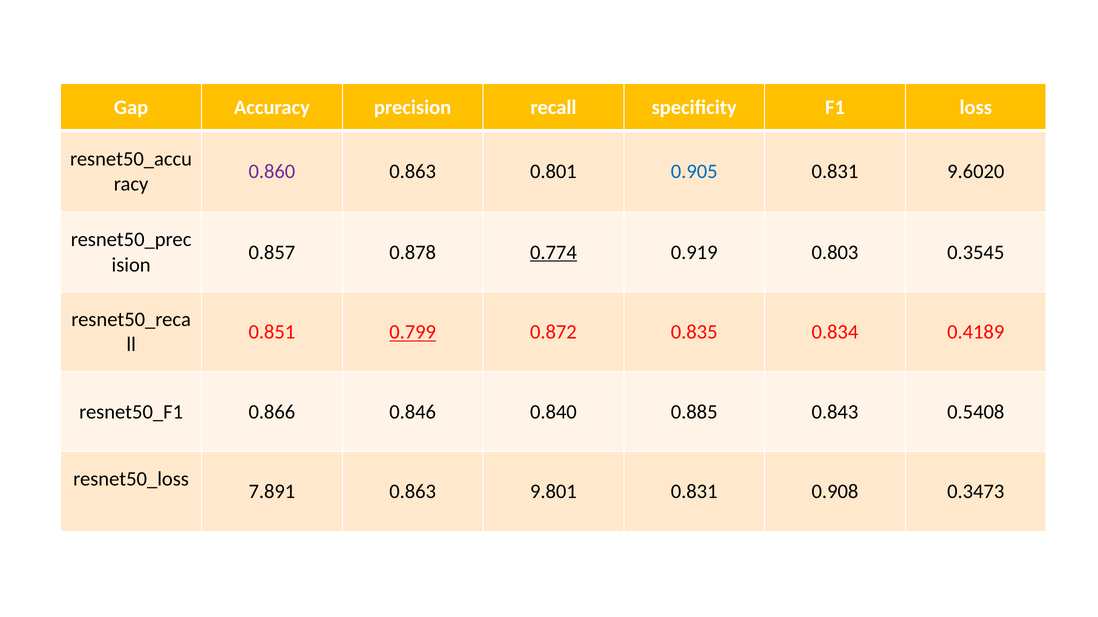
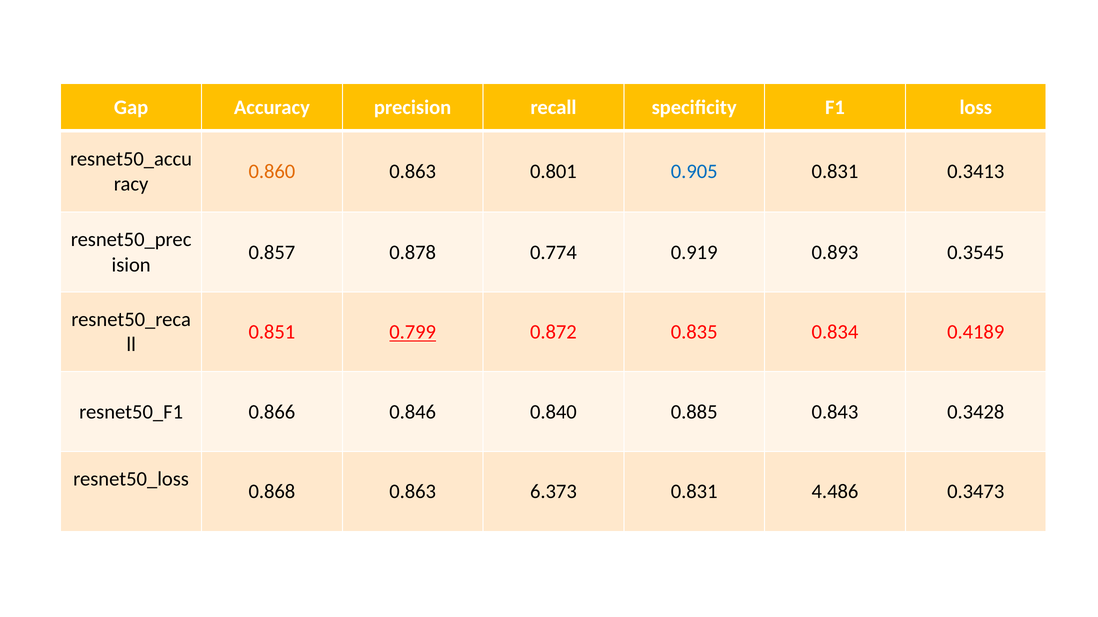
0.860 colour: purple -> orange (272, 172)
9.6020: 9.6020 -> 0.3413 (976, 172)
0.774 underline: present -> none (553, 252)
0.803: 0.803 -> 0.893 (835, 252)
0.5408: 0.5408 -> 0.3428 (976, 412)
7.891: 7.891 -> 0.868 (272, 492)
9.801: 9.801 -> 6.373 (553, 492)
0.908: 0.908 -> 4.486 (835, 492)
